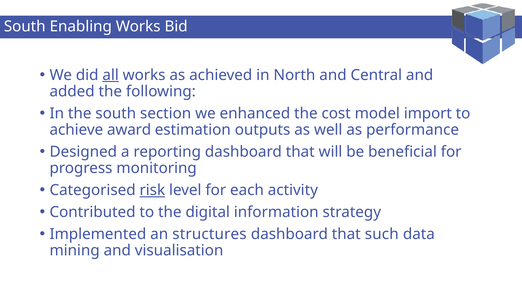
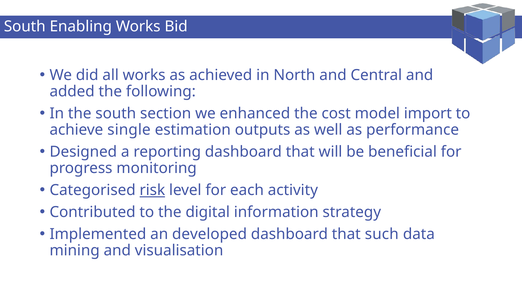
all underline: present -> none (111, 75)
award: award -> single (129, 130)
structures: structures -> developed (210, 234)
